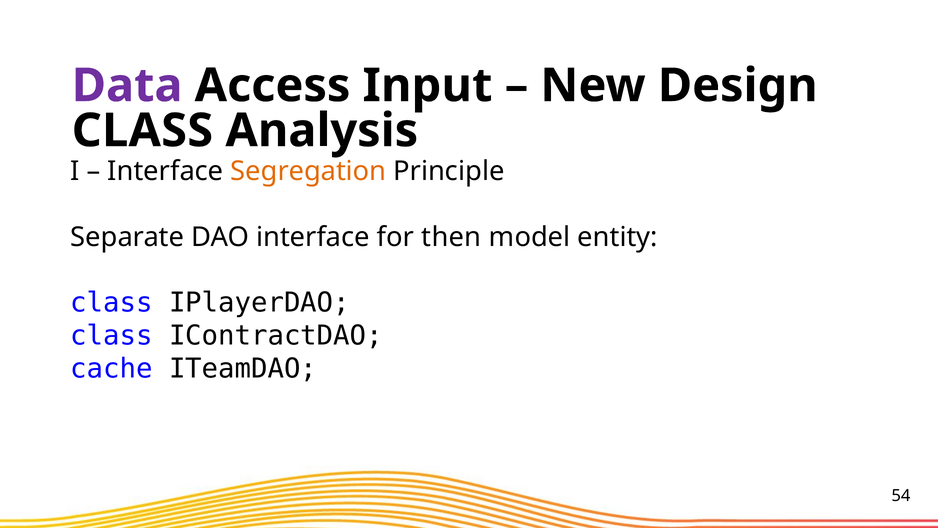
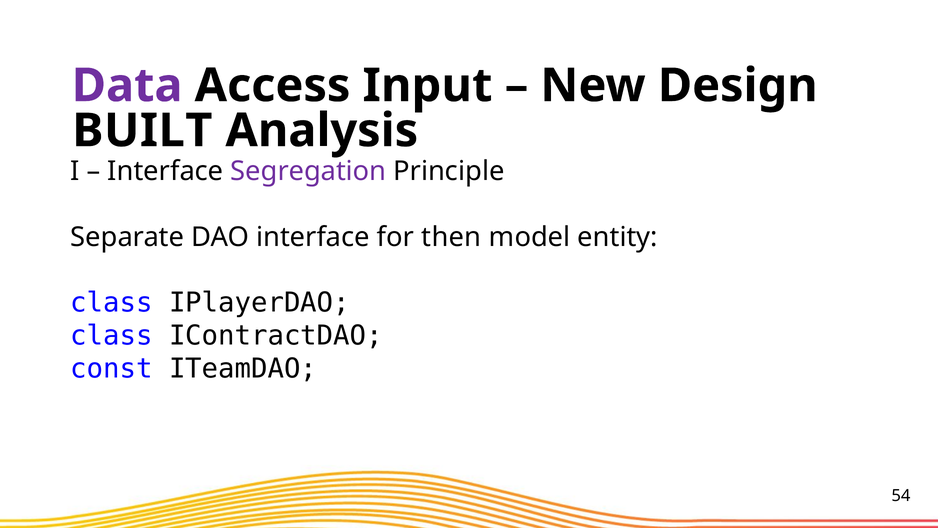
CLASS: CLASS -> BUILT (142, 131)
Segregation colour: orange -> purple (308, 171)
cache: cache -> const (112, 368)
